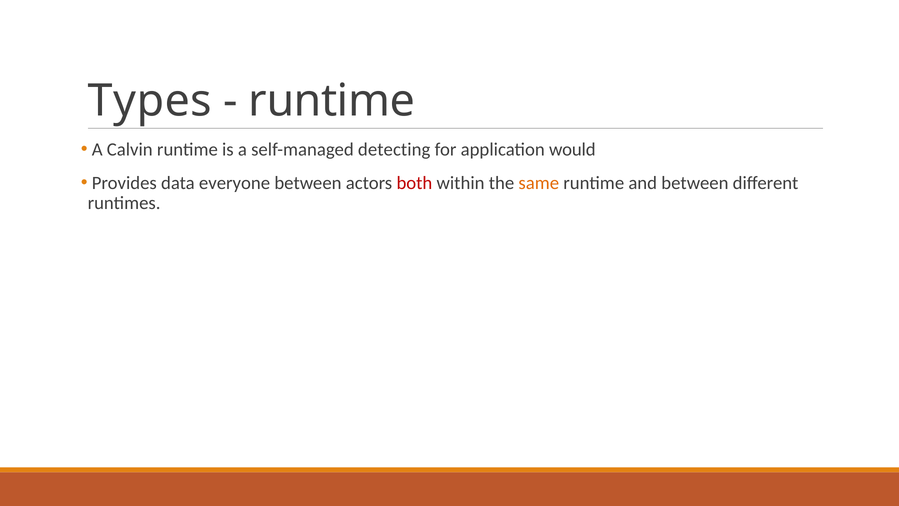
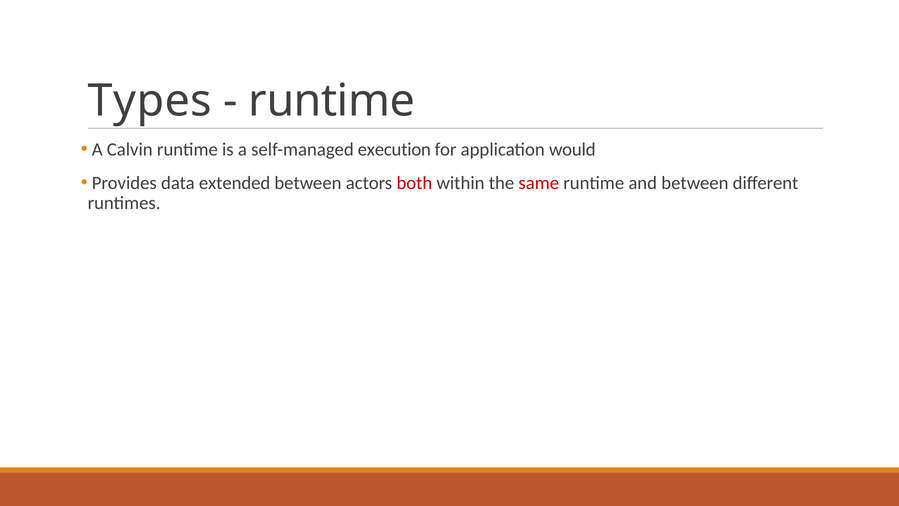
detecting: detecting -> execution (394, 149)
everyone: everyone -> extended (235, 183)
same colour: orange -> red (539, 183)
